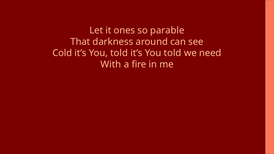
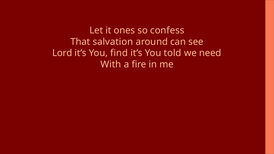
parable: parable -> confess (167, 30)
darkness: darkness -> salvation (113, 42)
Cold: Cold -> Lord (62, 53)
told: told -> find (119, 53)
